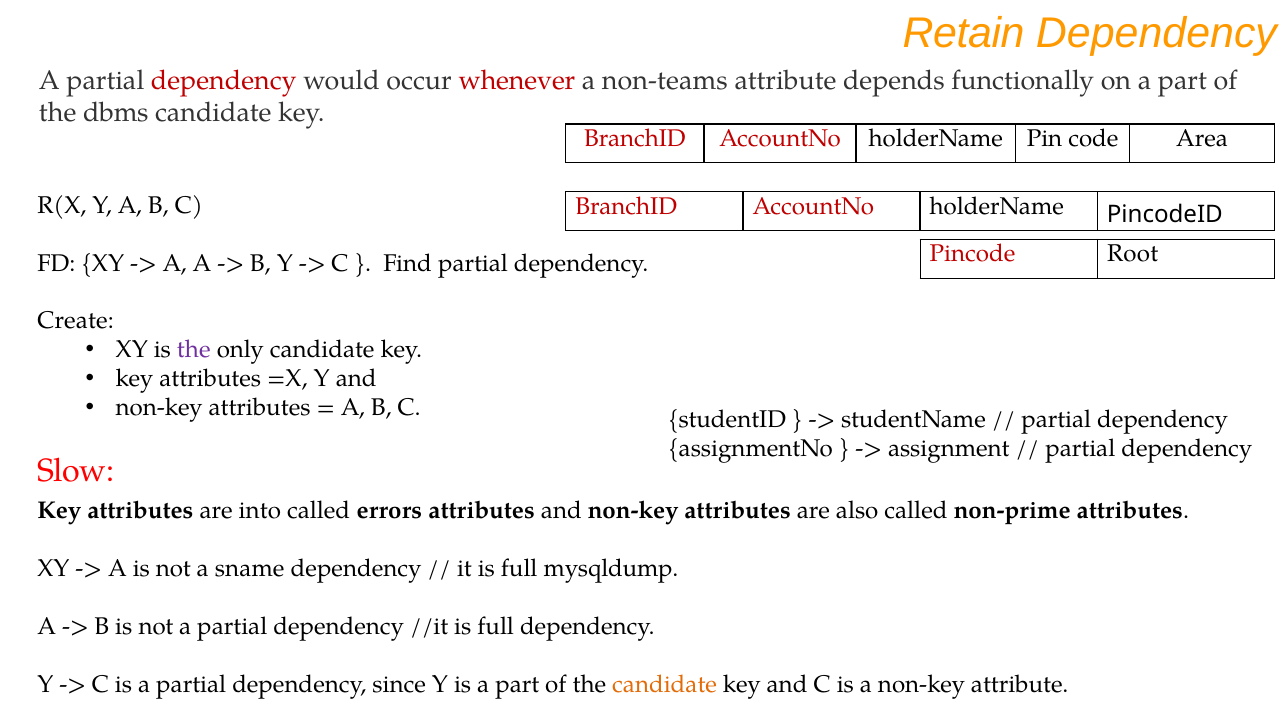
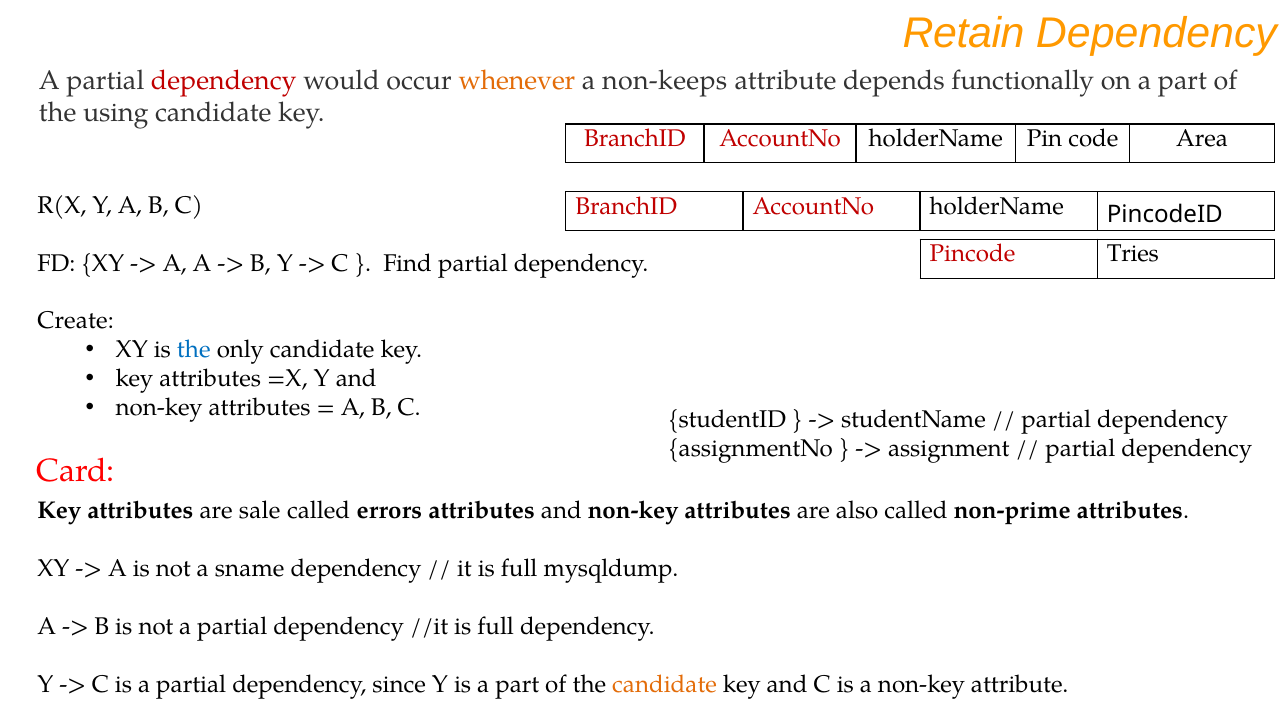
whenever colour: red -> orange (517, 81)
non-teams: non-teams -> non-keeps (665, 81)
dbms: dbms -> using (116, 113)
Root: Root -> Tries (1133, 254)
the colour: purple -> blue (194, 350)
Slow: Slow -> Card (76, 471)
into: into -> sale (260, 511)
